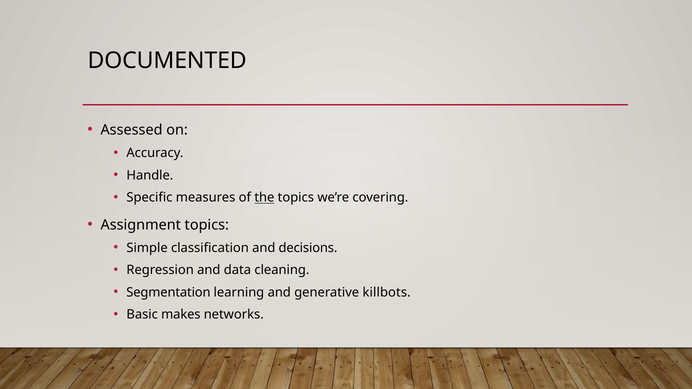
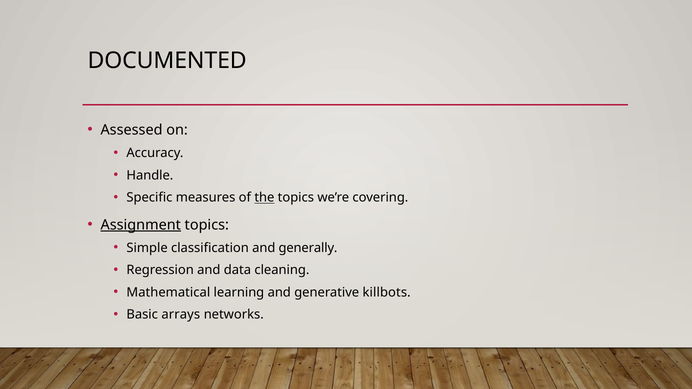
Assignment underline: none -> present (141, 225)
decisions: decisions -> generally (308, 248)
Segmentation: Segmentation -> Mathematical (168, 293)
makes: makes -> arrays (181, 315)
